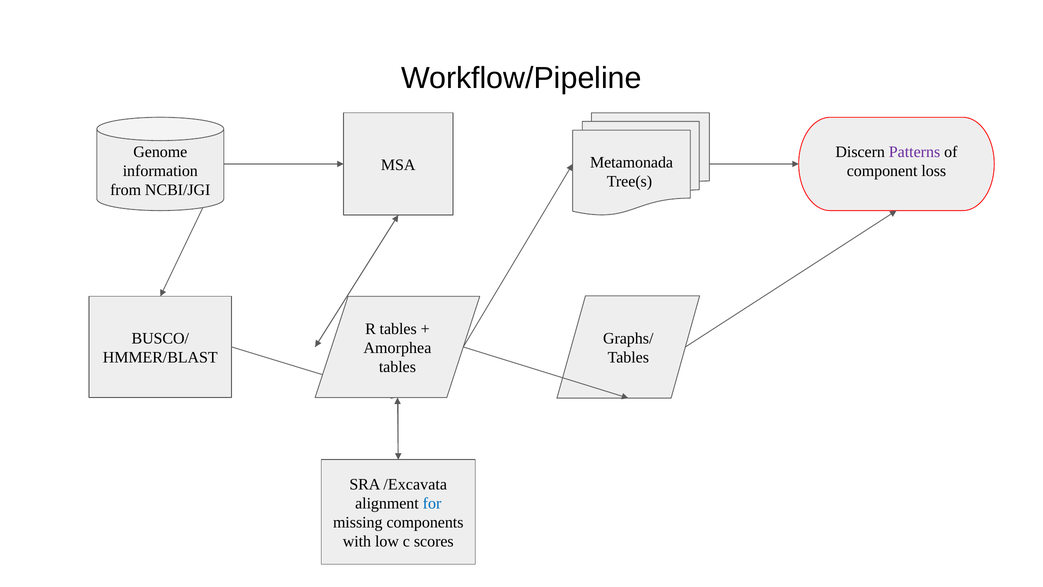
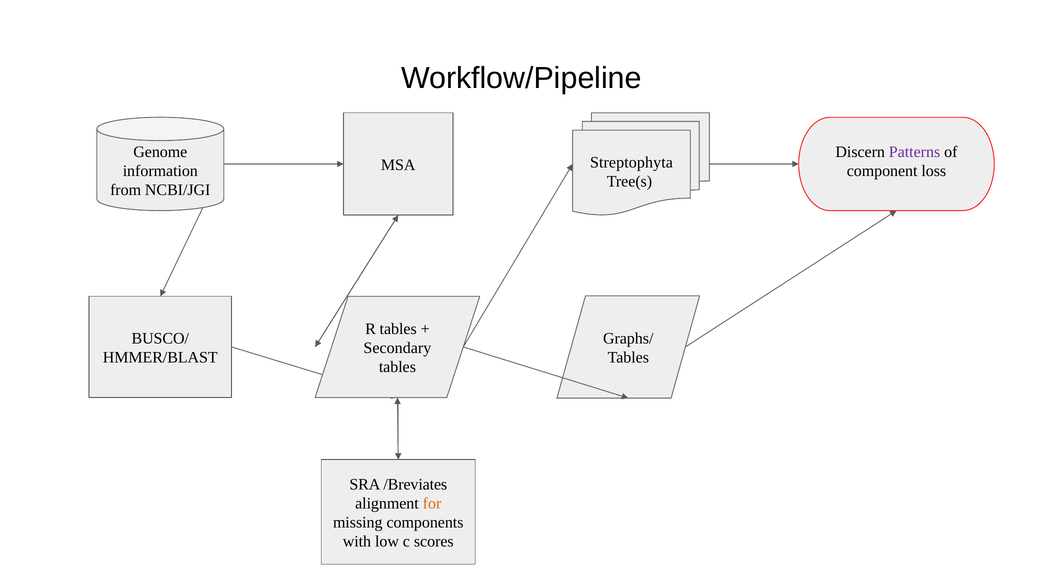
Metamonada: Metamonada -> Streptophyta (631, 162)
Amorphea: Amorphea -> Secondary (397, 348)
/Excavata: /Excavata -> /Breviates (415, 484)
for colour: blue -> orange (432, 503)
